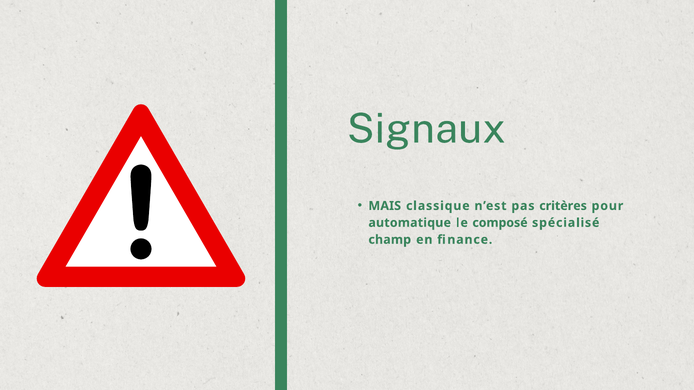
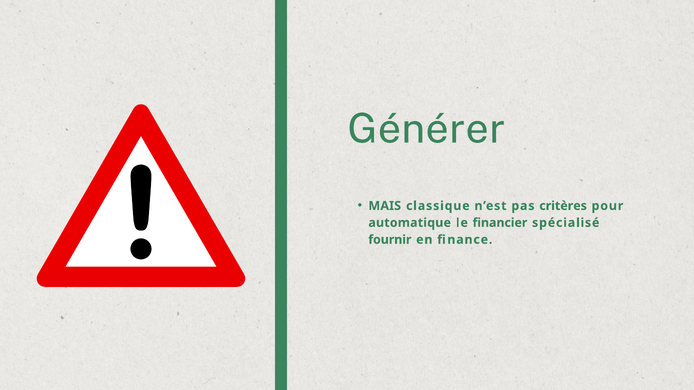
Signaux: Signaux -> Générer (426, 129)
composé: composé -> financier (500, 223)
champ: champ -> fournir (390, 240)
